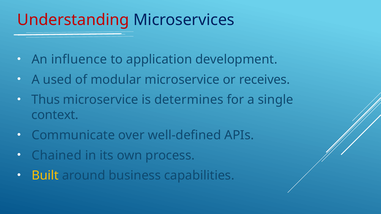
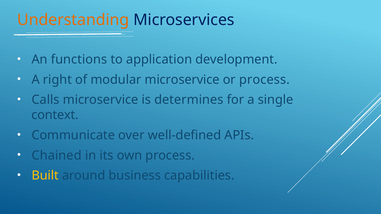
Understanding colour: red -> orange (73, 20)
influence: influence -> functions (79, 60)
used: used -> right (57, 80)
or receives: receives -> process (264, 80)
Thus: Thus -> Calls (46, 100)
